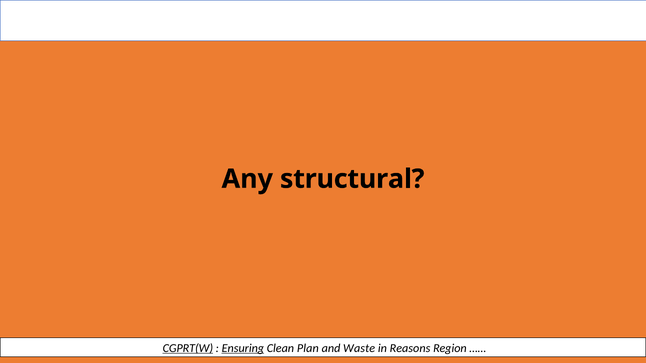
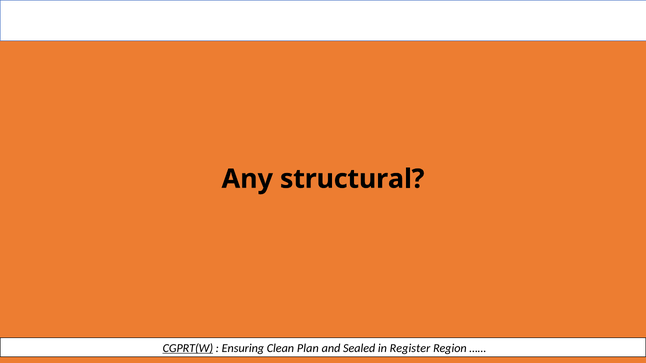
Ensuring underline: present -> none (243, 348)
Waste: Waste -> Sealed (359, 348)
Reasons: Reasons -> Register (410, 348)
